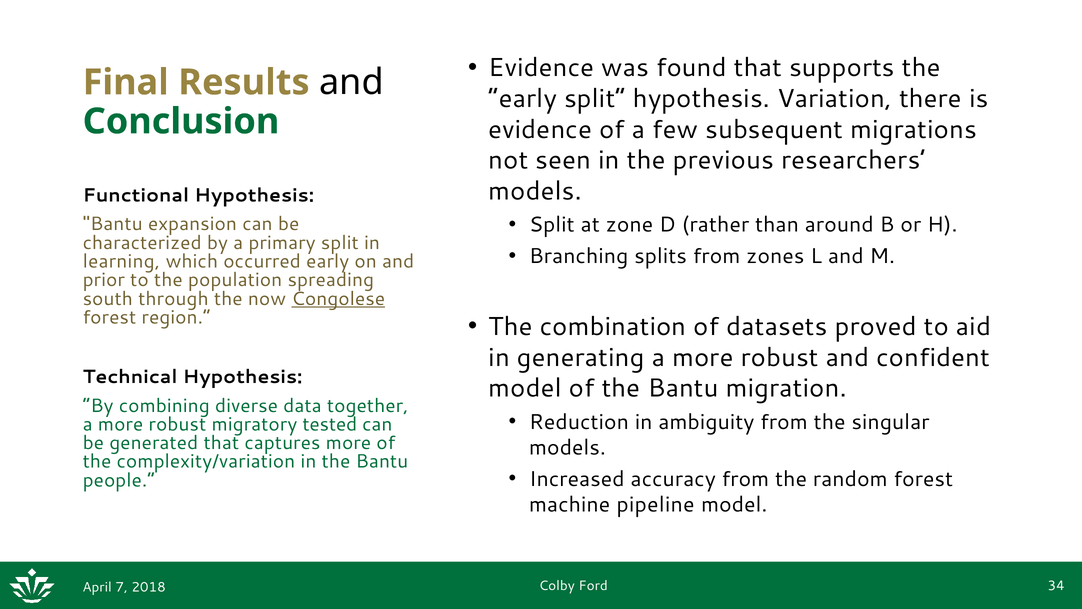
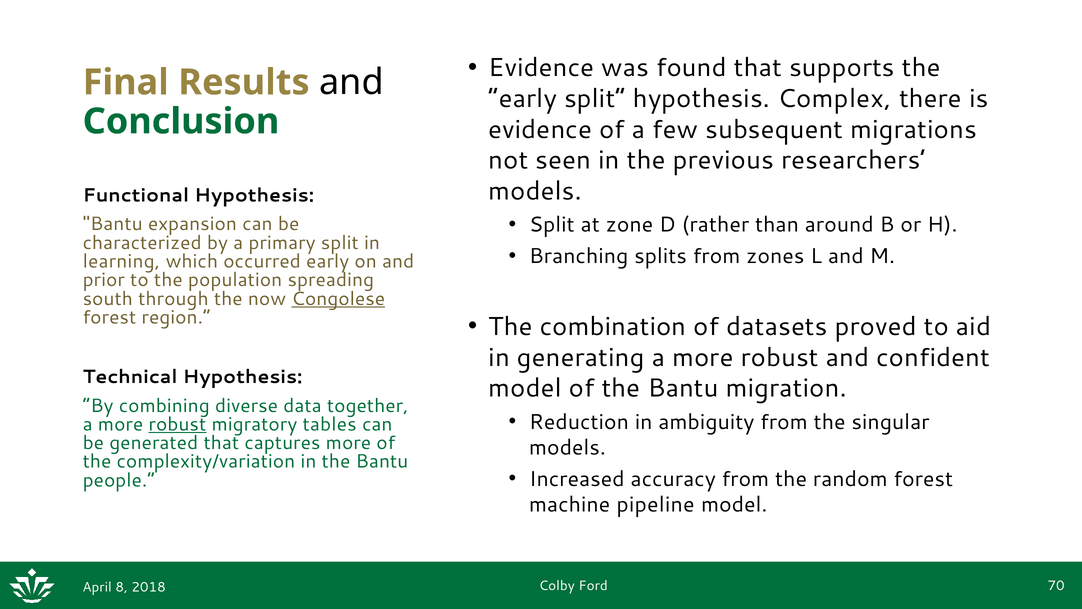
Variation: Variation -> Complex (834, 99)
robust underline: none -> present (177, 424)
tested: tested -> tables (330, 424)
34: 34 -> 70 (1056, 585)
7: 7 -> 8 (122, 587)
